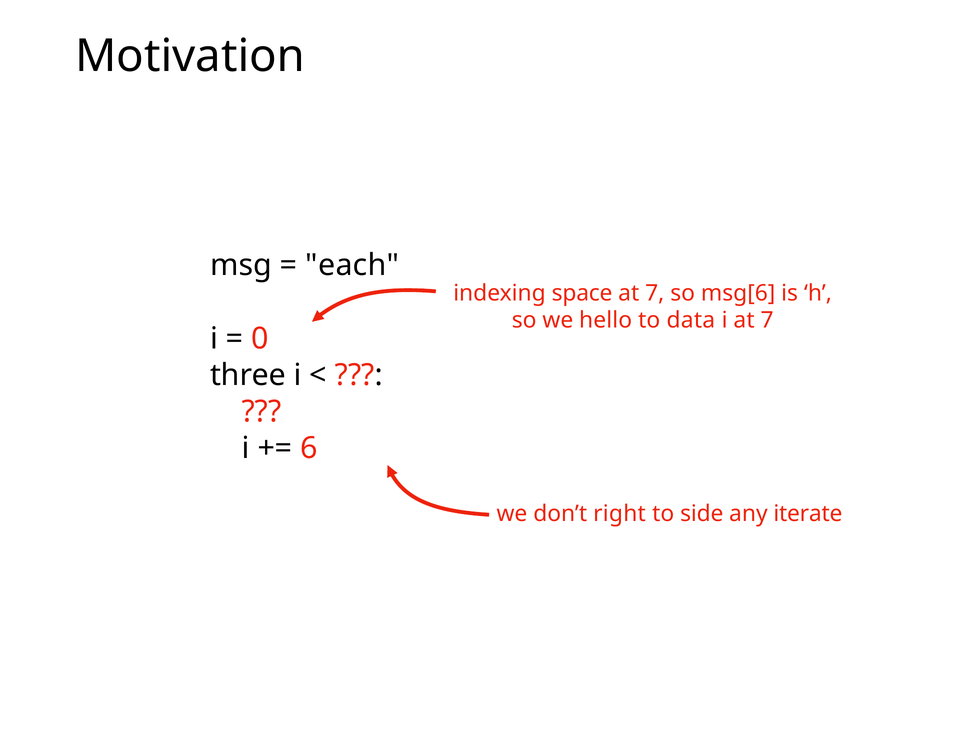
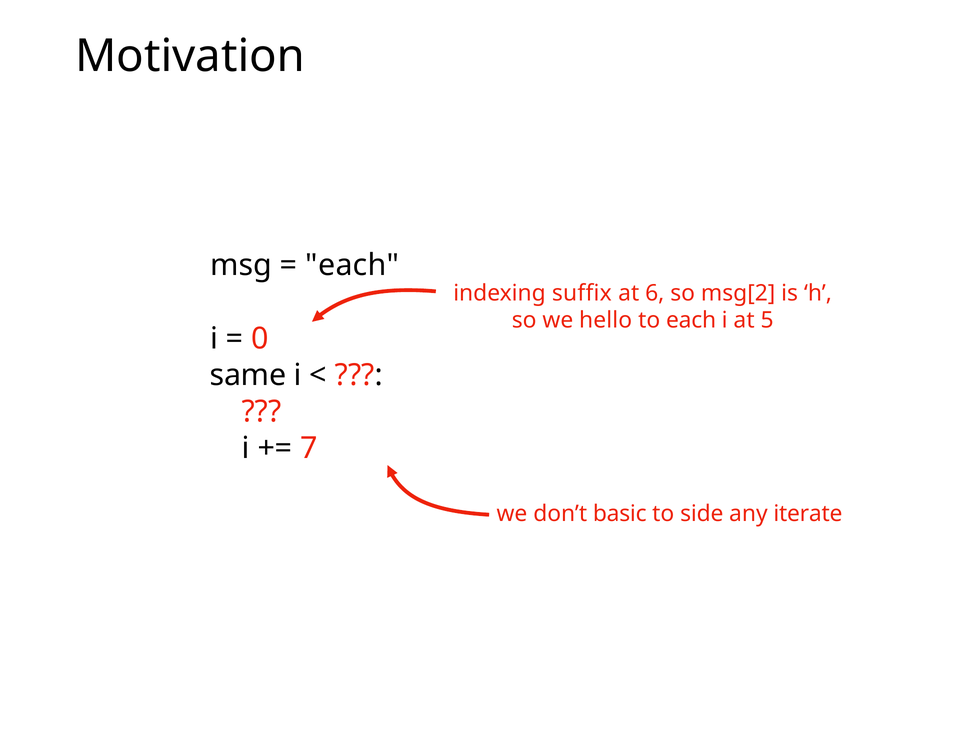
space: space -> suffix (582, 293)
7: 7 -> 6 (655, 293)
msg[6: msg[6 -> msg[2 (738, 293)
to data: data -> each (691, 321)
i at 7: 7 -> 5 (767, 321)
three: three -> same (248, 375)
6: 6 -> 7 (309, 448)
right: right -> basic (620, 514)
